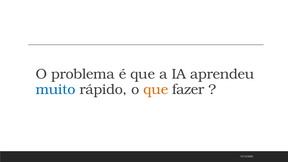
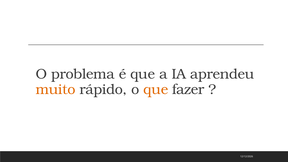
muito colour: blue -> orange (55, 89)
